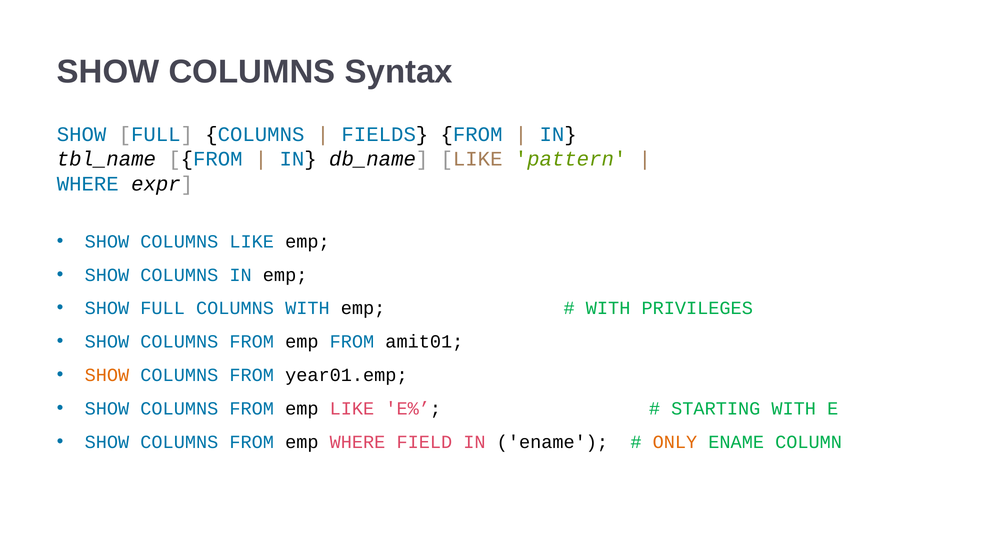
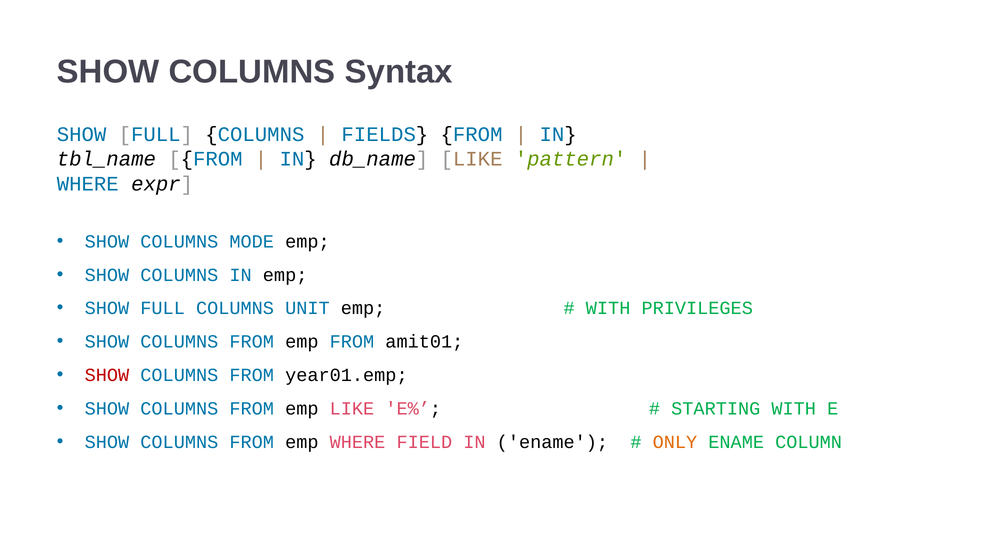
COLUMNS LIKE: LIKE -> MODE (252, 241)
COLUMNS WITH: WITH -> UNIT (307, 308)
SHOW colour: orange -> red (107, 375)
